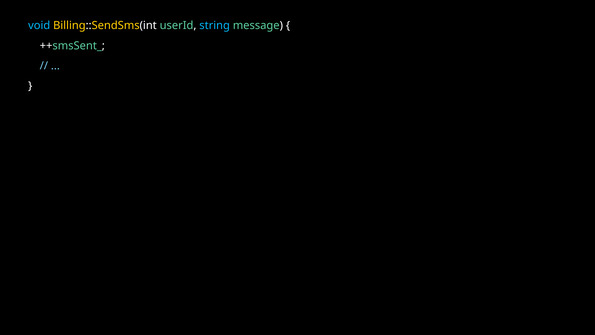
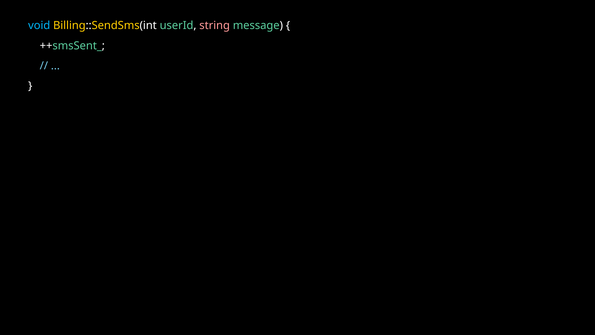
string colour: light blue -> pink (215, 26)
